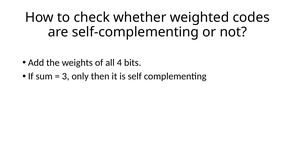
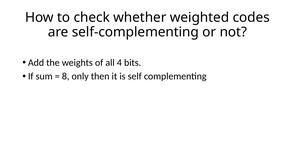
3: 3 -> 8 (66, 76)
